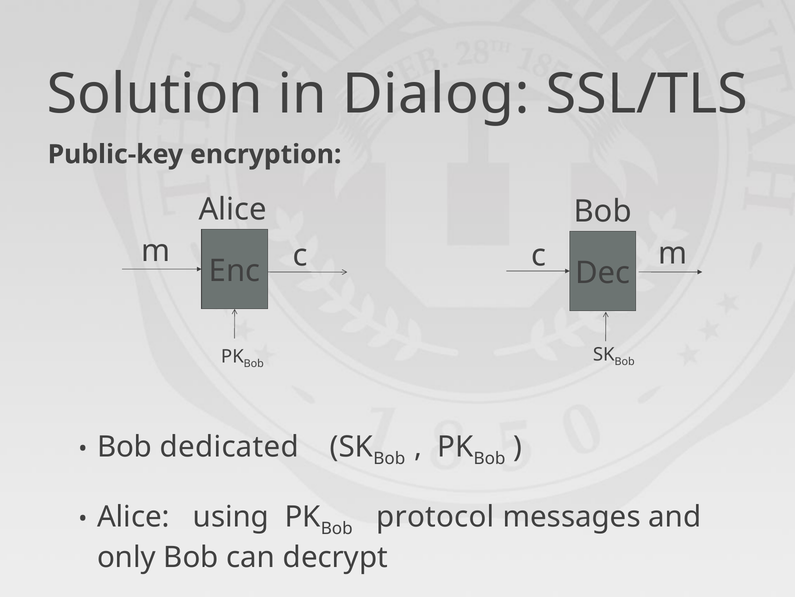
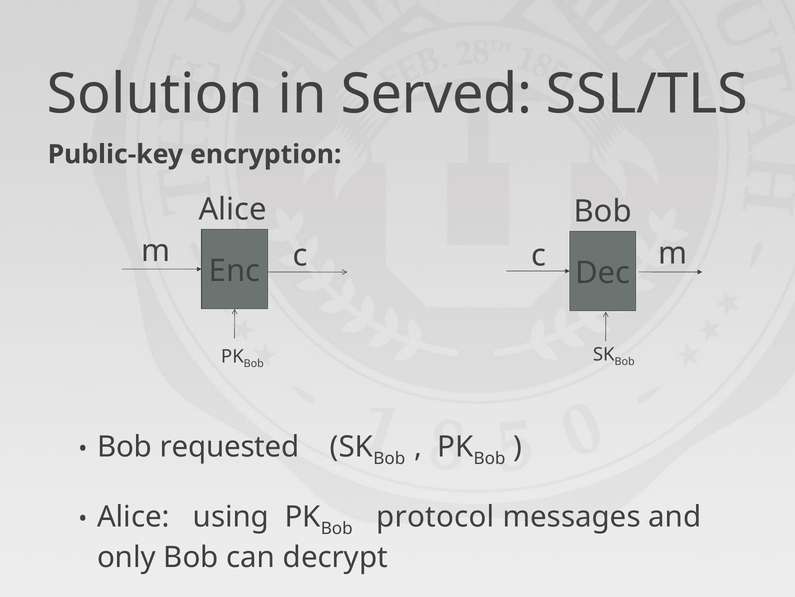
Dialog: Dialog -> Served (436, 94)
dedicated: dedicated -> requested (230, 447)
